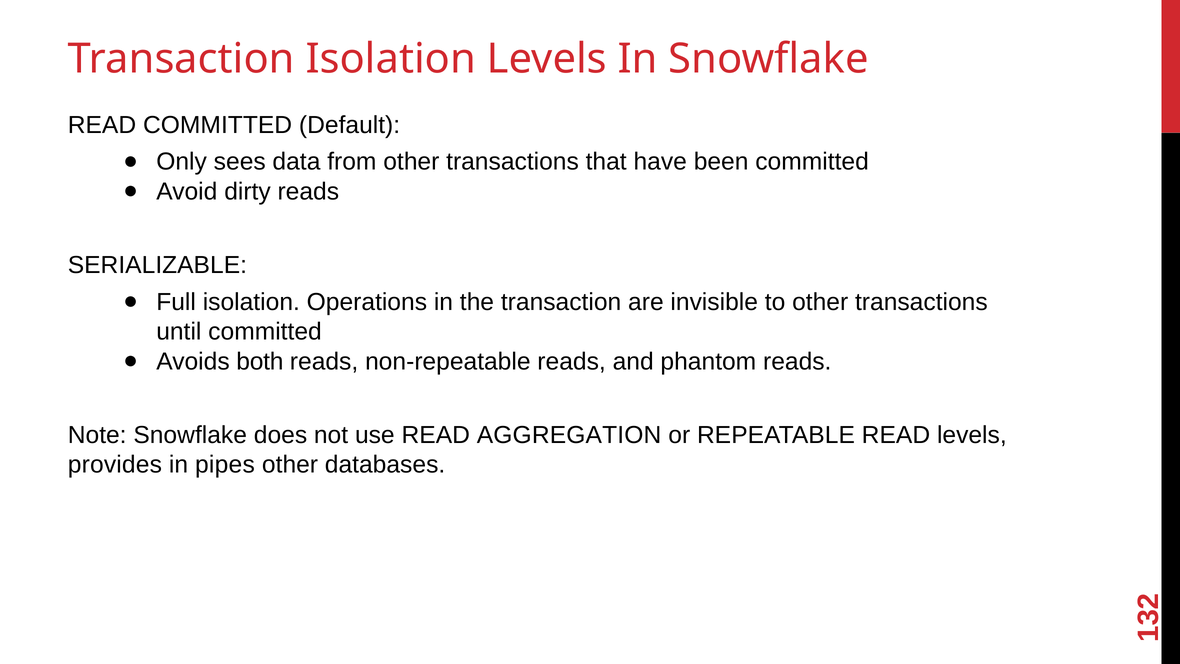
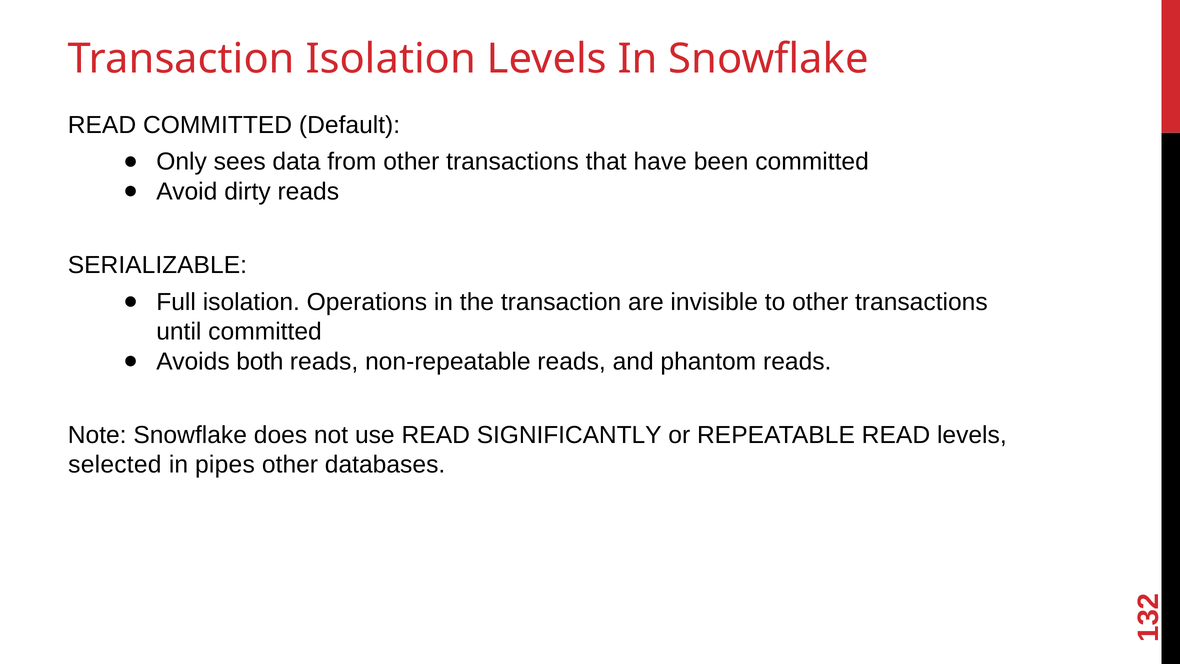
AGGREGATION: AGGREGATION -> SIGNIFICANTLY (569, 435)
provides: provides -> selected (115, 465)
